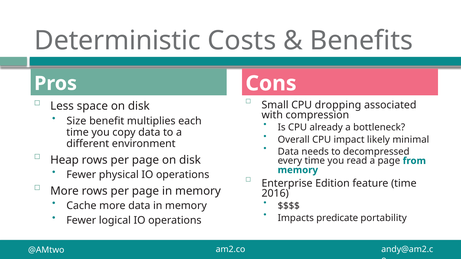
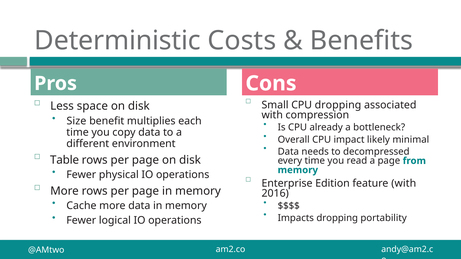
Heap: Heap -> Table (65, 160)
feature time: time -> with (404, 184)
Impacts predicate: predicate -> dropping (337, 218)
